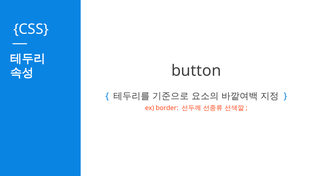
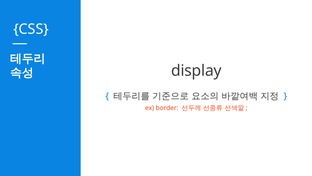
button: button -> display (196, 70)
